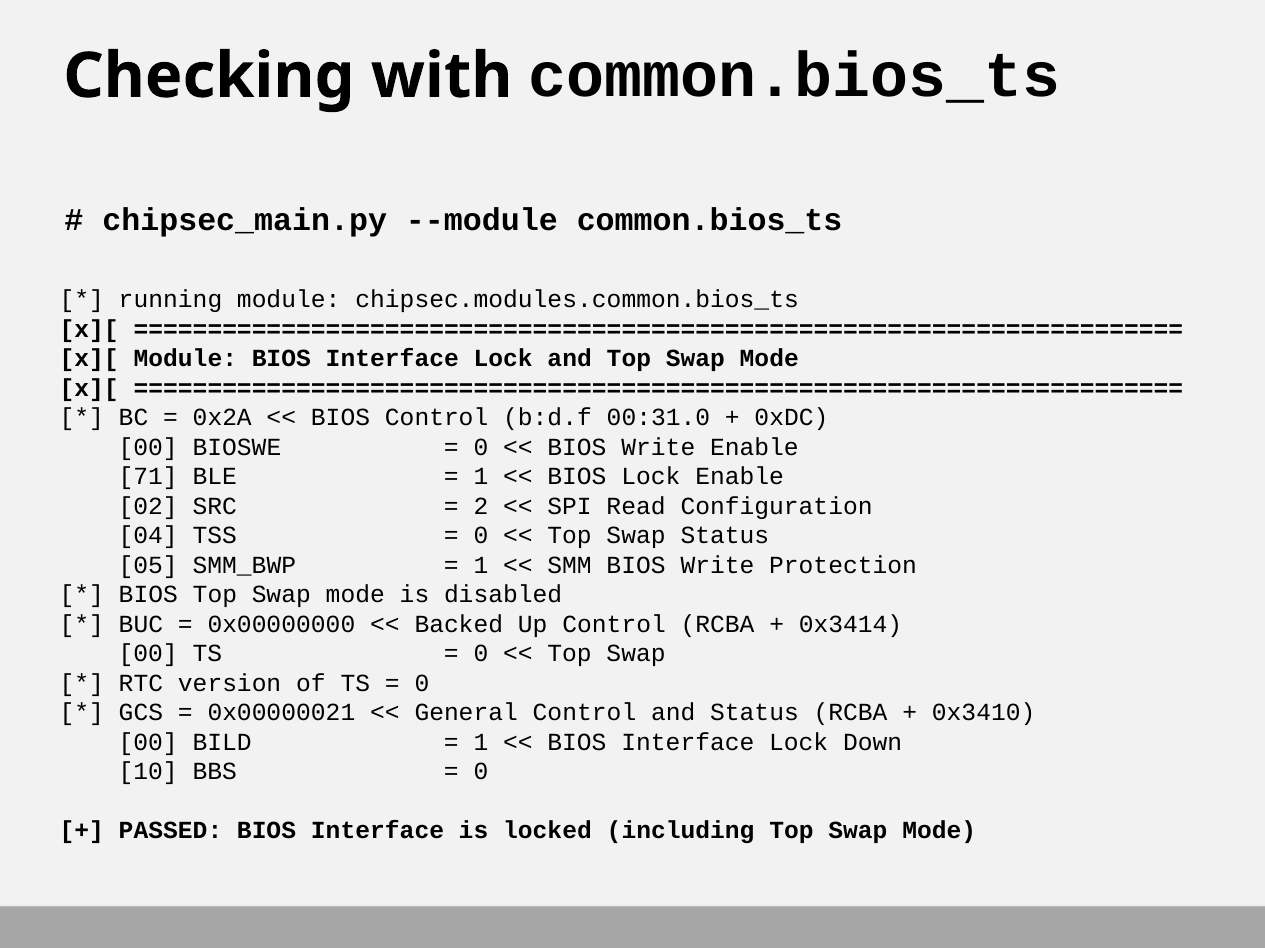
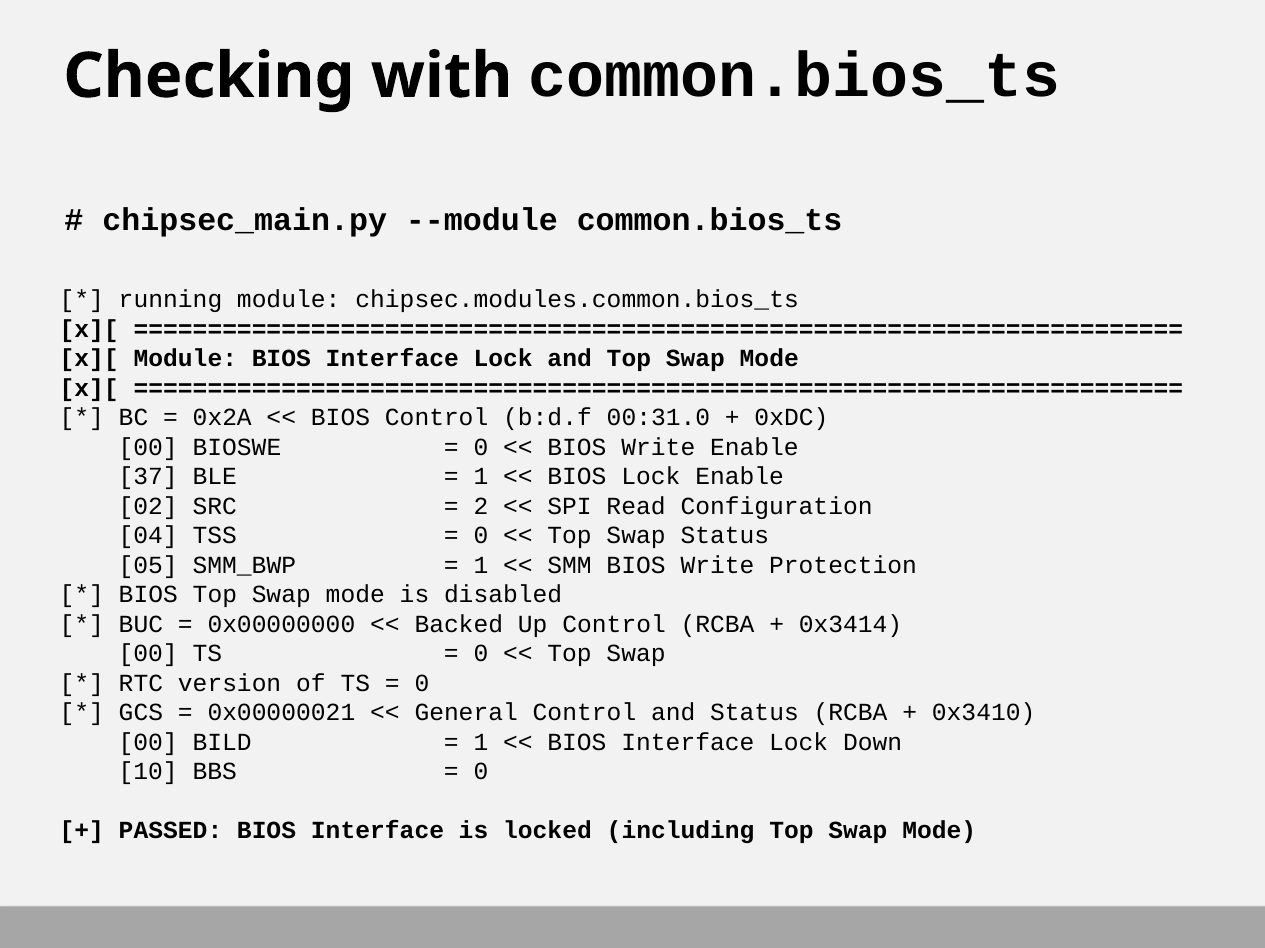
71: 71 -> 37 (148, 477)
